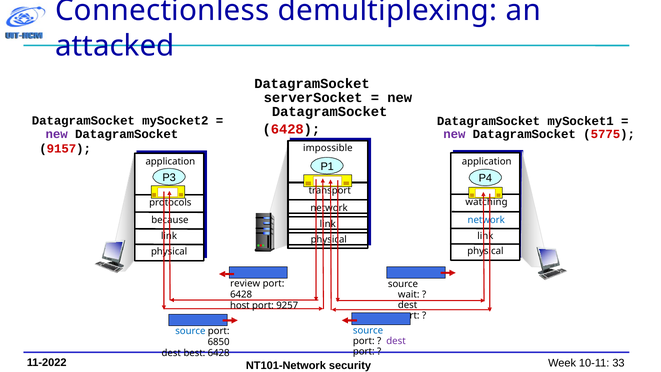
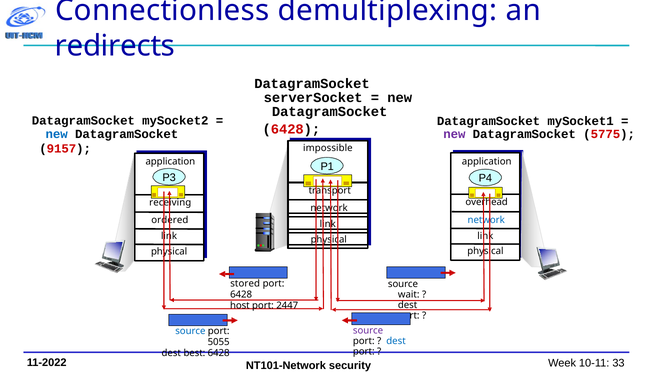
attacked: attacked -> redirects (115, 46)
new colour: purple -> blue (57, 134)
watching: watching -> overhead (487, 202)
protocols: protocols -> receiving (170, 203)
because: because -> ordered (170, 220)
review: review -> stored (245, 283)
9257: 9257 -> 2447 (287, 305)
source colour: blue -> purple (368, 330)
dest colour: purple -> blue (396, 341)
6850: 6850 -> 5055 (219, 342)
